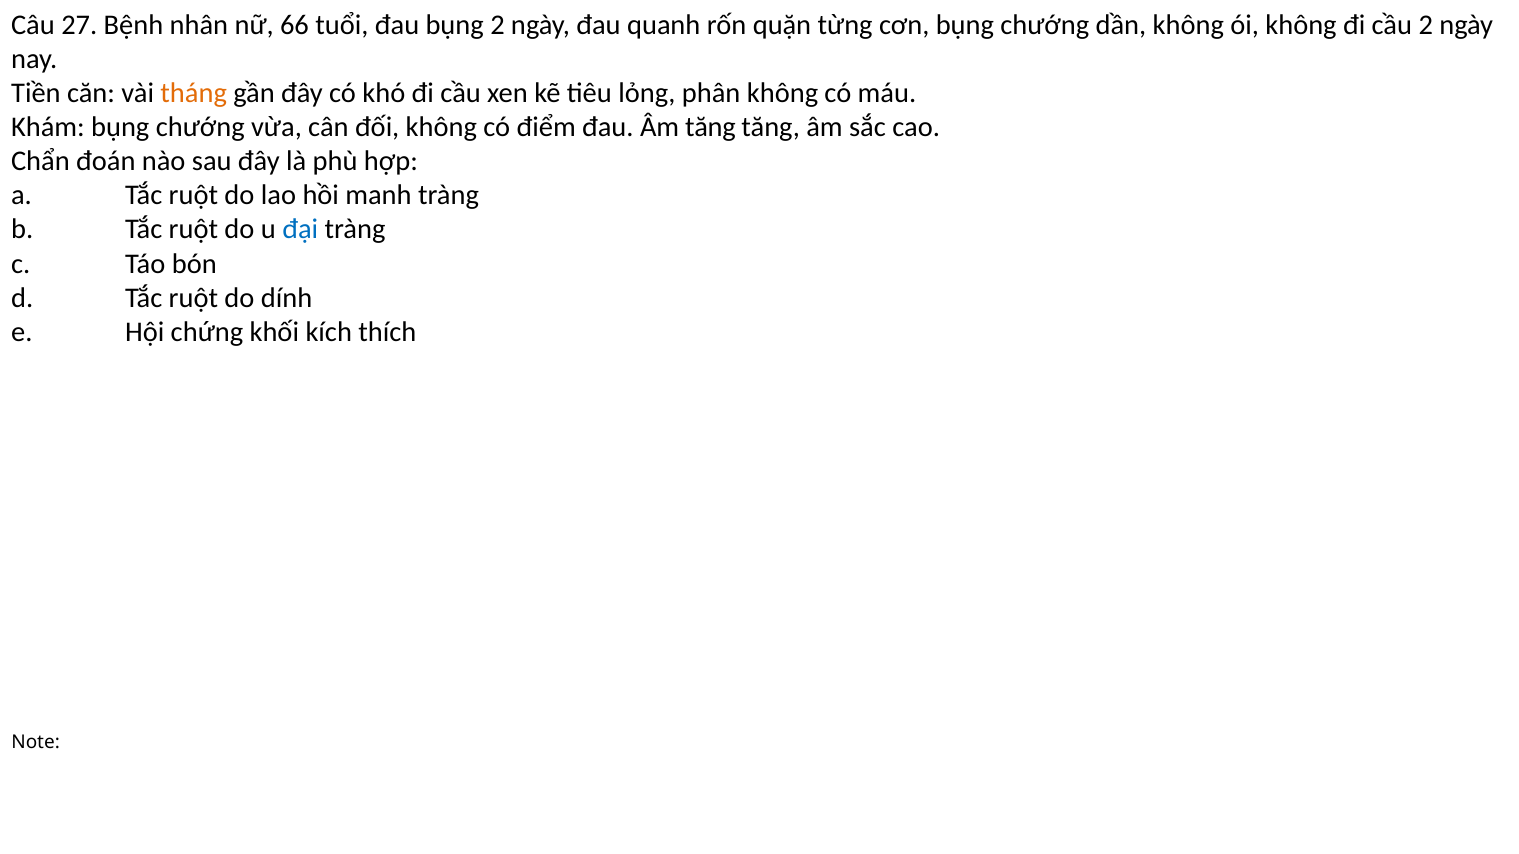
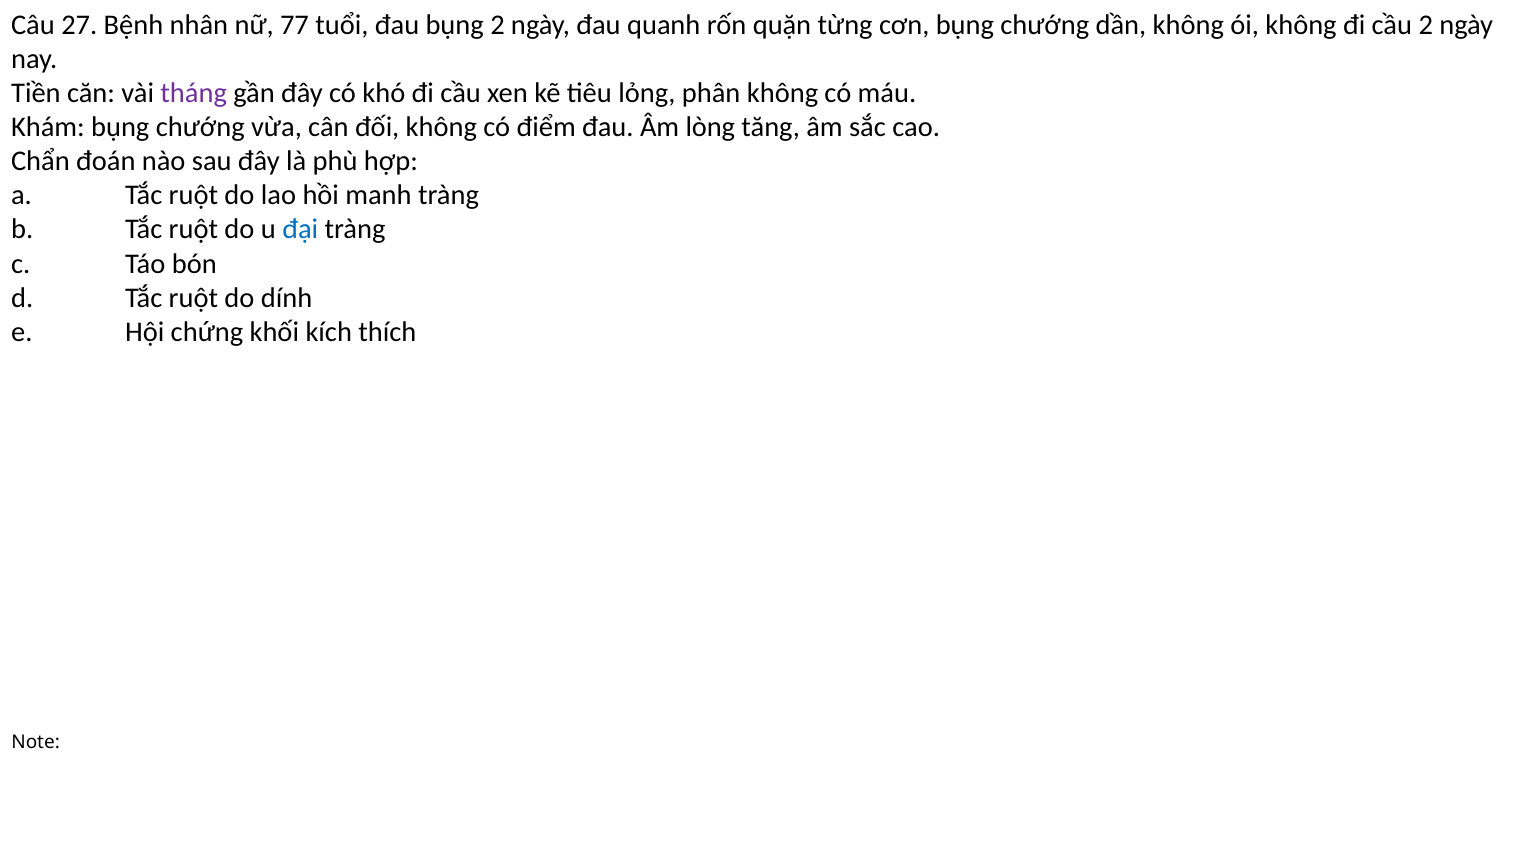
66: 66 -> 77 (294, 25)
tháng colour: orange -> purple (194, 93)
Âm tăng: tăng -> lòng (710, 127)
